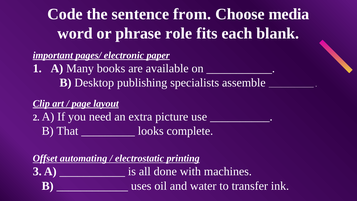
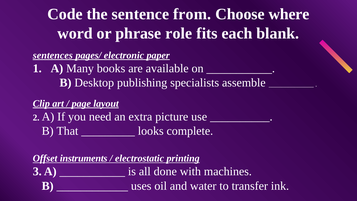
media: media -> where (289, 14)
important: important -> sentences (53, 55)
automating: automating -> instruments (84, 158)
